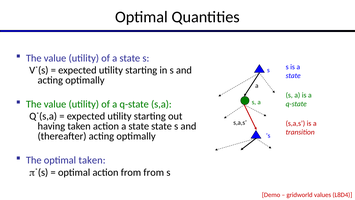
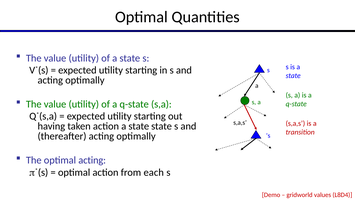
optimal taken: taken -> acting (92, 160)
from from: from -> each (154, 172)
